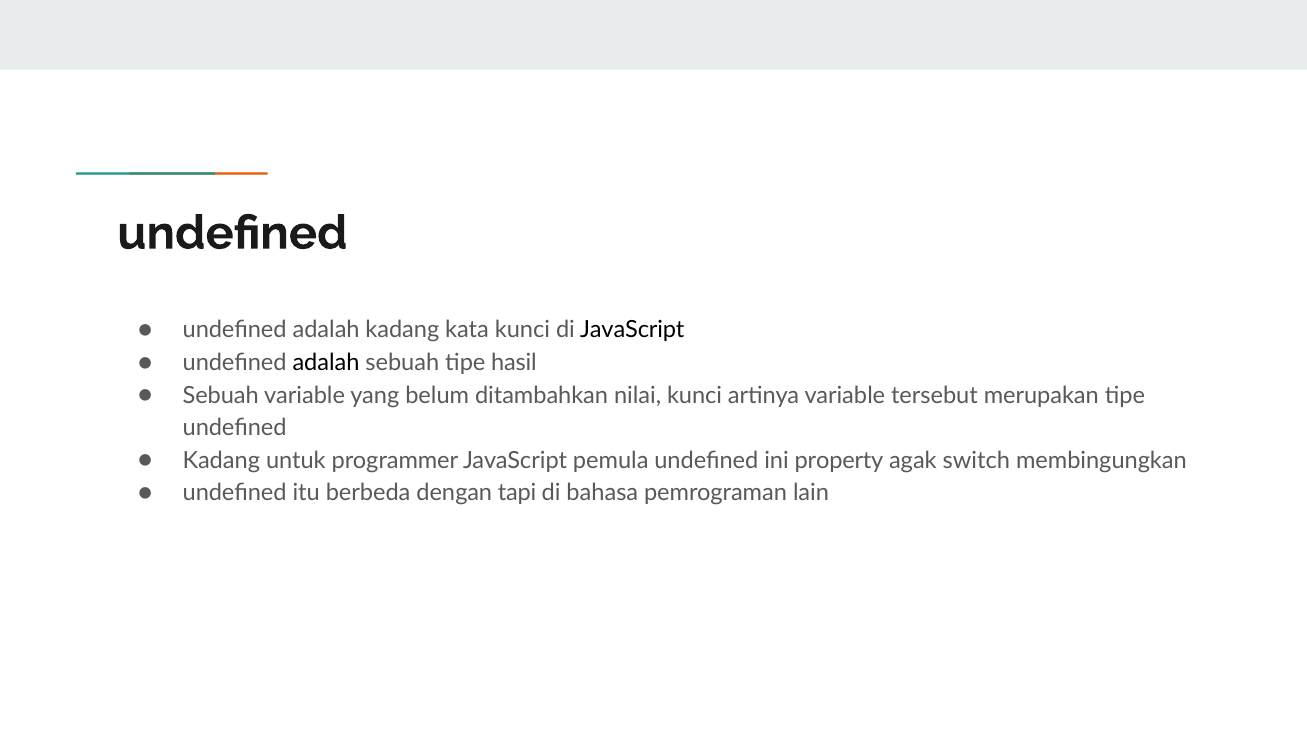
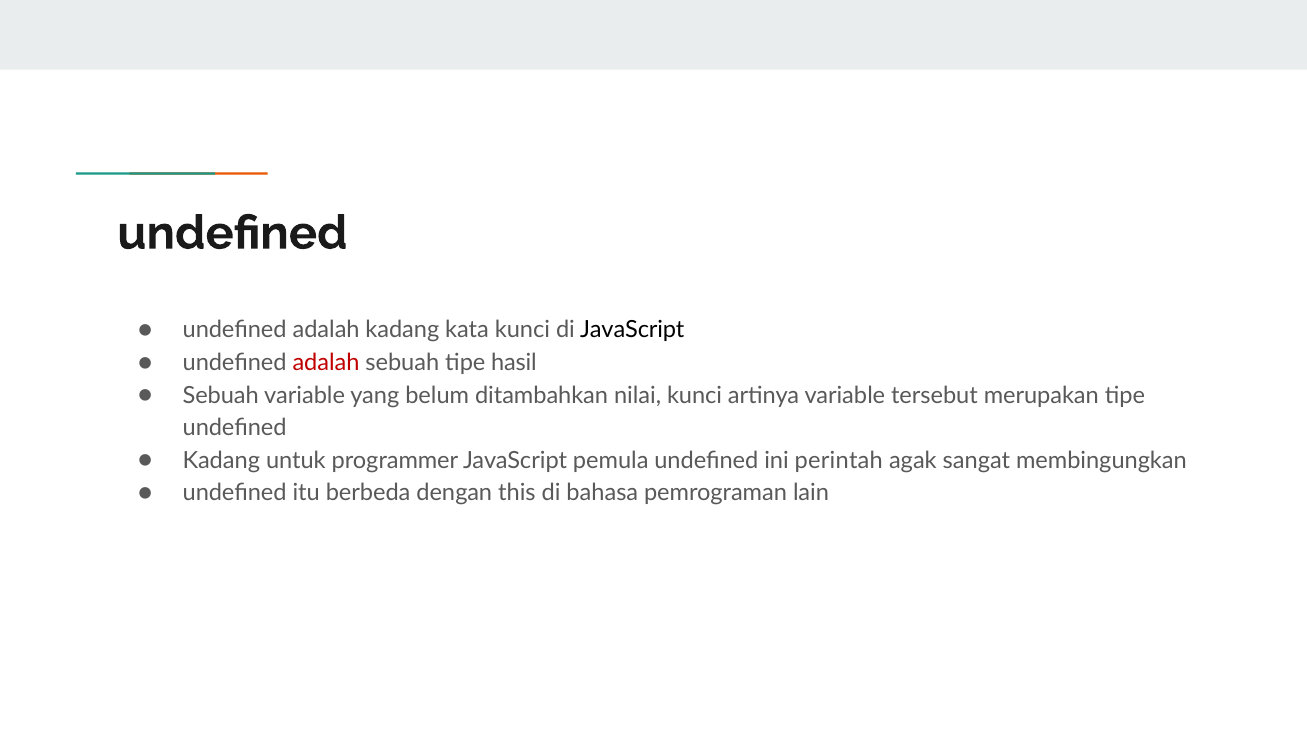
adalah colour: black -> red (326, 363)
property: property -> perintah (839, 461)
switch: switch -> sangat (976, 461)
tapi: tapi -> this (517, 493)
